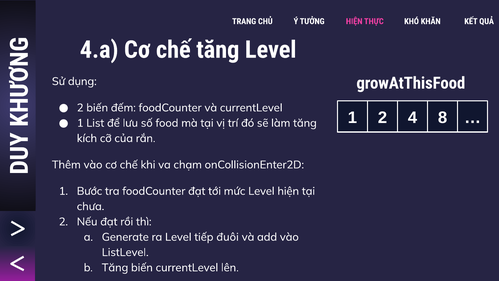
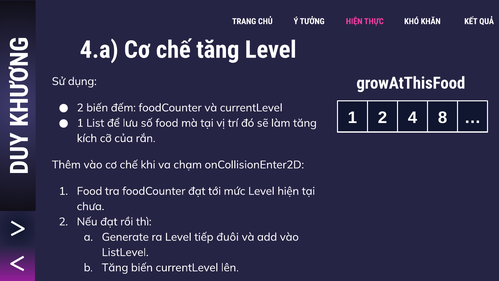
1 Bước: Bước -> Food (90, 191)
